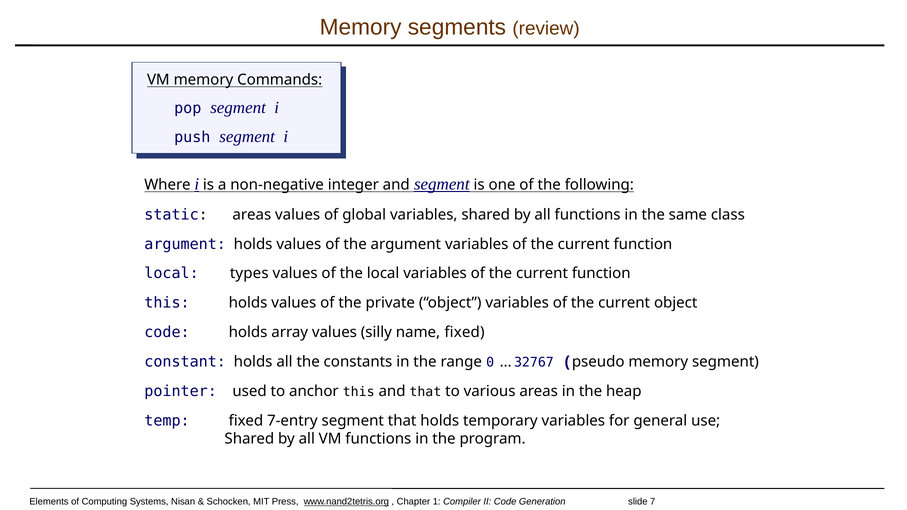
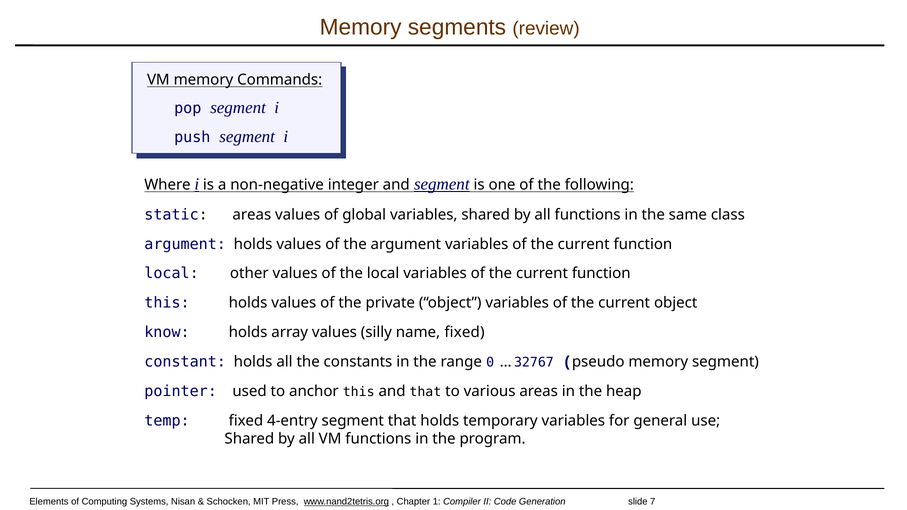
types: types -> other (249, 274)
code: code -> know (167, 332)
7-entry: 7-entry -> 4-entry (292, 421)
